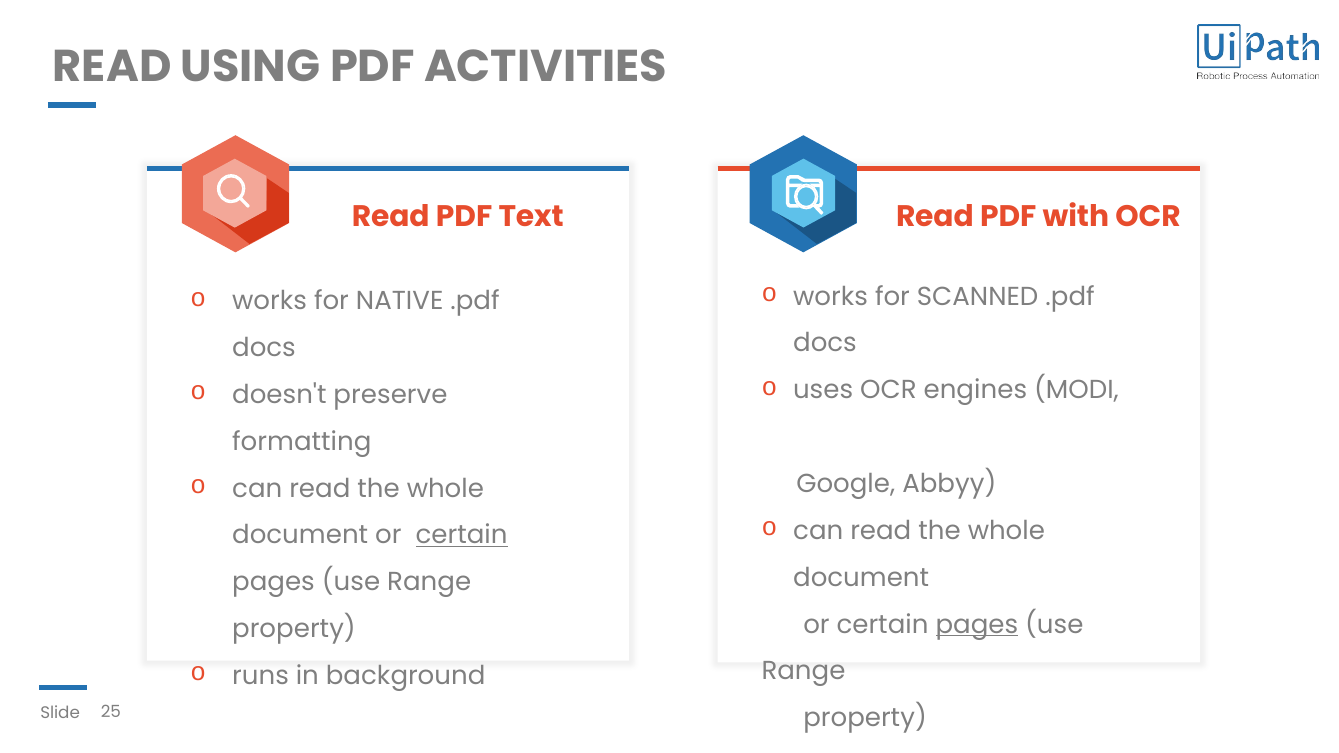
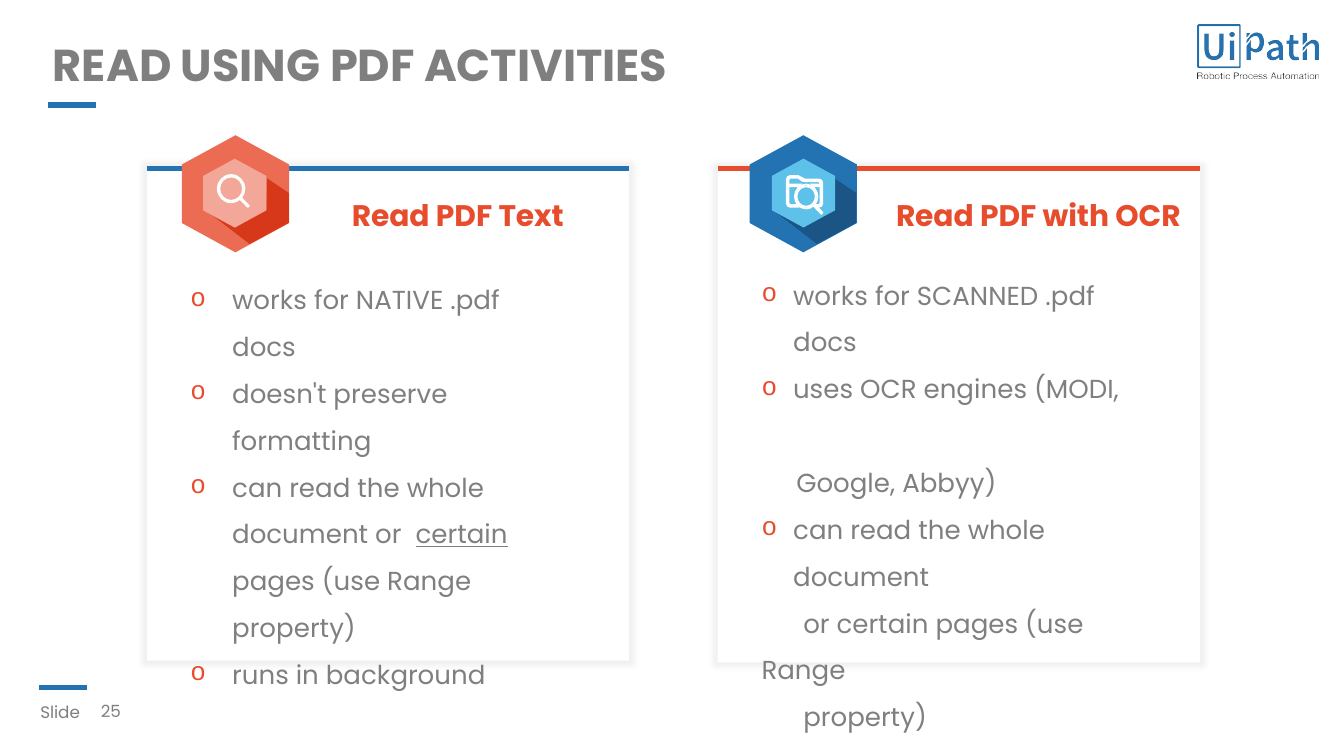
pages underline: present -> none (977, 625)
